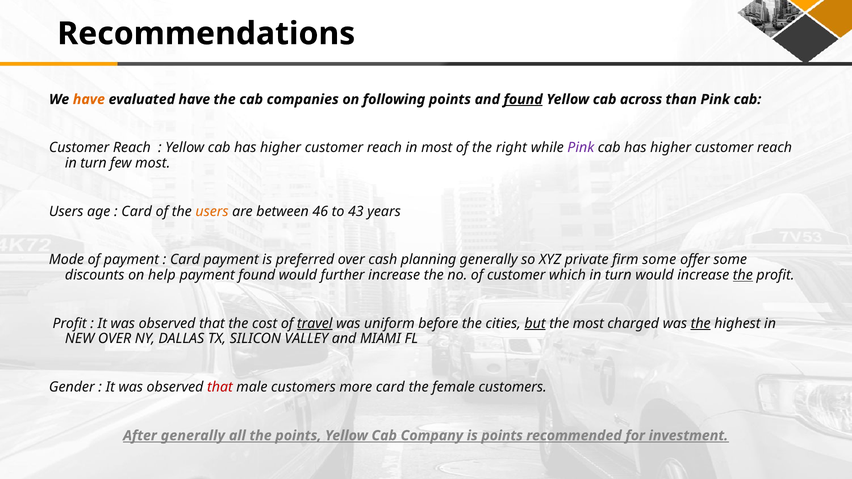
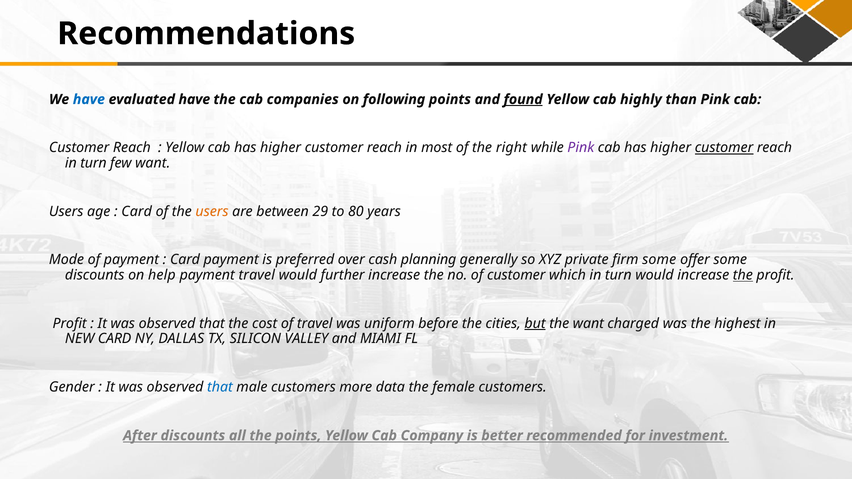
have colour: orange -> blue (89, 99)
across: across -> highly (641, 99)
customer underline: none -> present (724, 148)
few most: most -> want (153, 163)
46: 46 -> 29 (320, 212)
43: 43 -> 80 (356, 212)
payment found: found -> travel (257, 275)
travel underline: present -> none (315, 324)
the most: most -> want (588, 324)
the underline: present -> none (701, 324)
NEW OVER: OVER -> CARD (115, 339)
that colour: red -> blue (220, 387)
more card: card -> data (390, 387)
After generally: generally -> discounts (193, 436)
is points: points -> better (502, 436)
